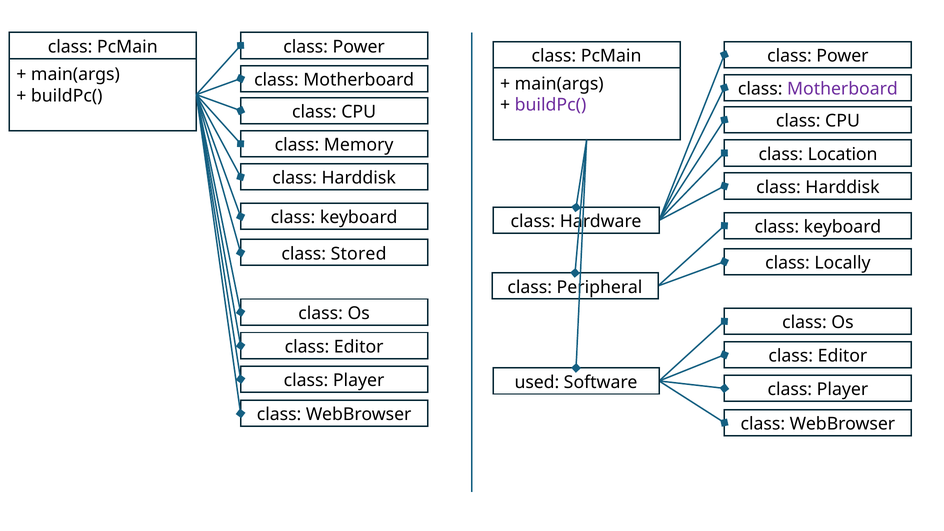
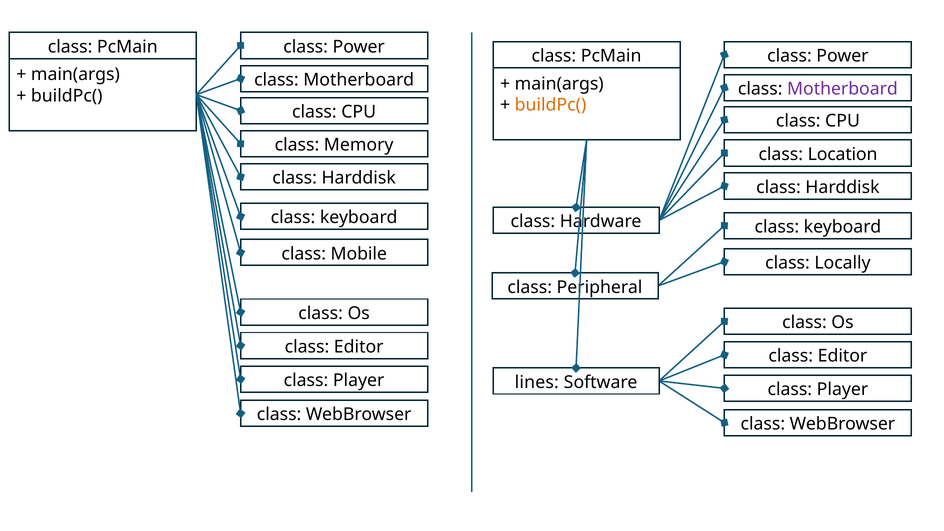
buildPc( colour: purple -> orange (550, 105)
Stored: Stored -> Mobile (359, 254)
used: used -> lines (537, 382)
